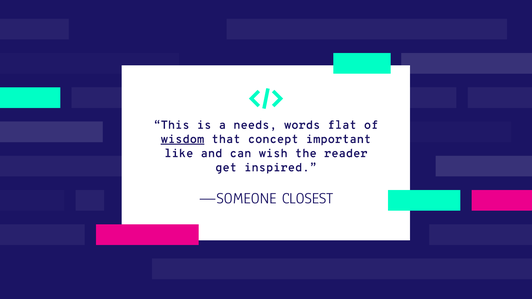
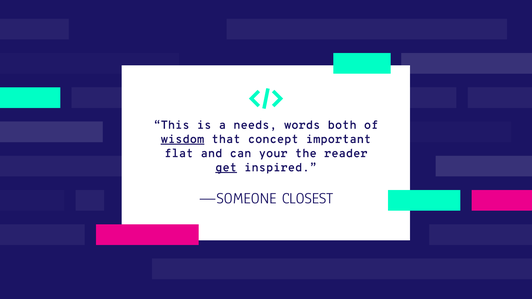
flat: flat -> both (342, 125)
like: like -> flat (179, 153)
wish: wish -> your (273, 153)
get underline: none -> present (226, 168)
